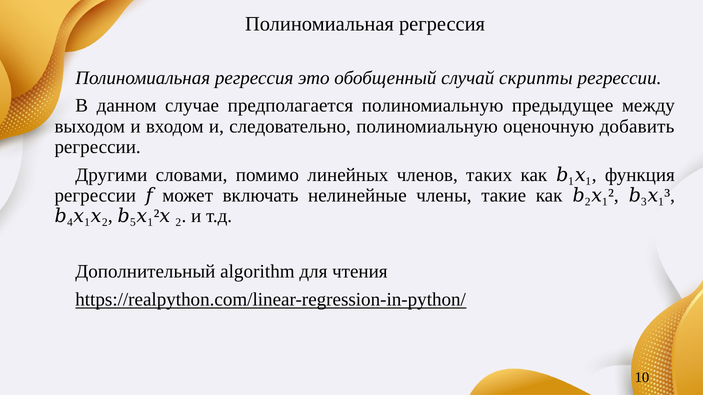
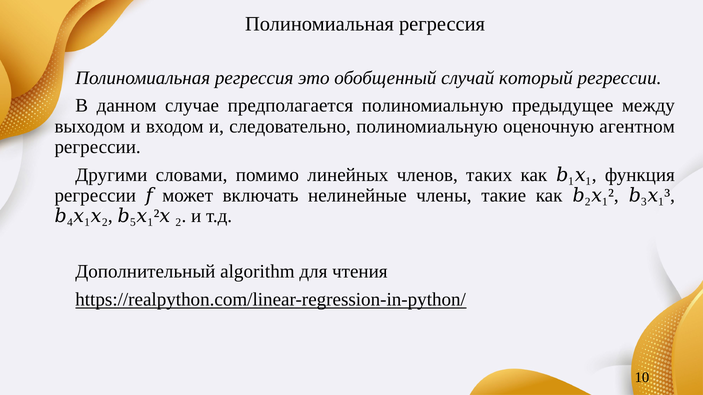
скрипты: скрипты -> который (536, 78)
добавить: добавить -> агентном (637, 126)
